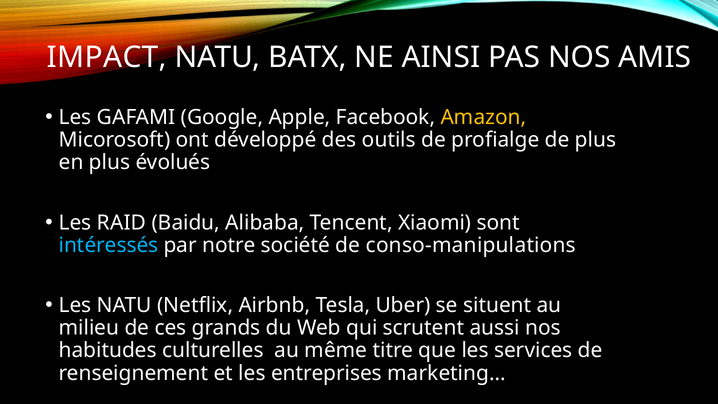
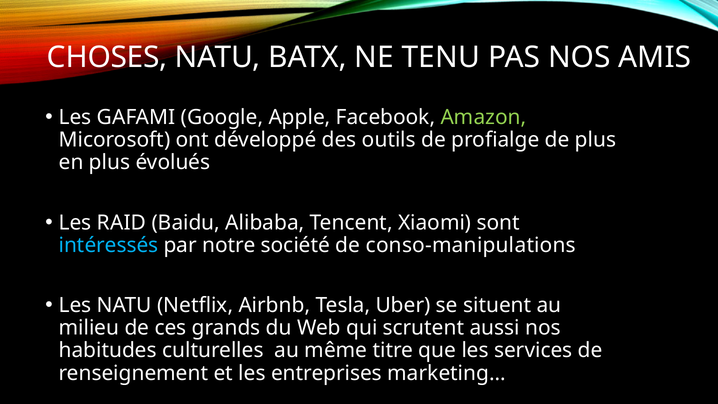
IMPACT: IMPACT -> CHOSES (107, 57)
AINSI: AINSI -> TENU (441, 57)
Amazon colour: yellow -> light green (483, 117)
